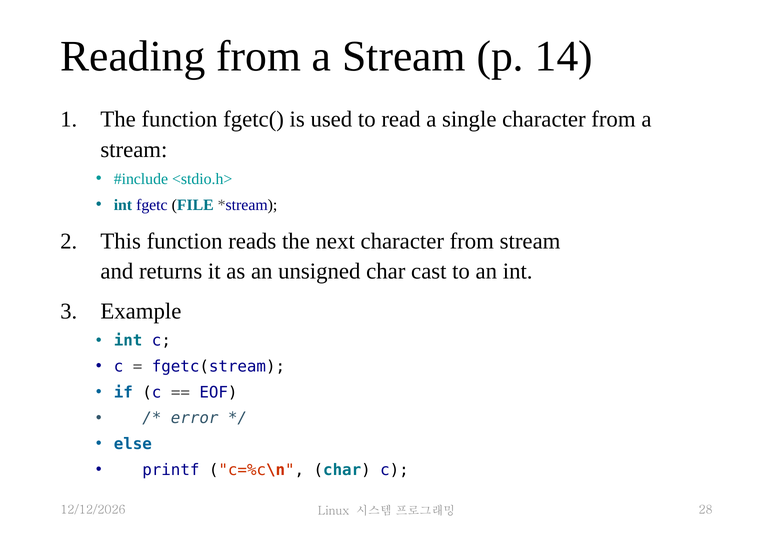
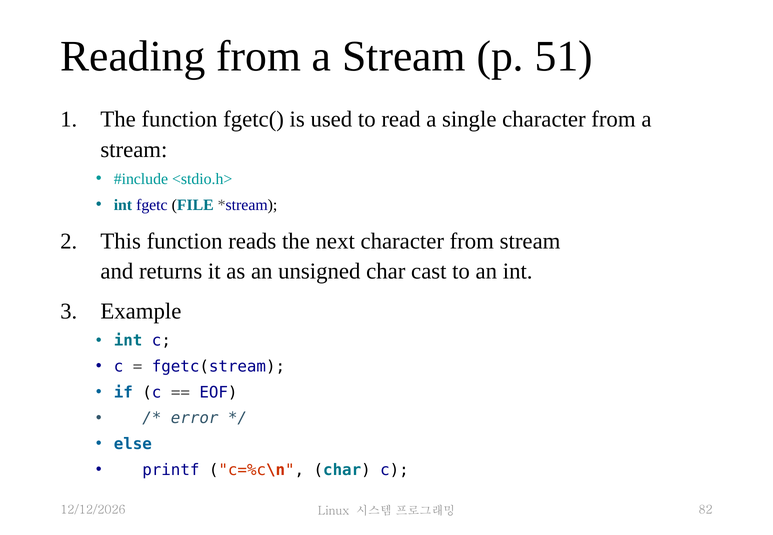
14: 14 -> 51 (564, 56)
28: 28 -> 82 (706, 510)
